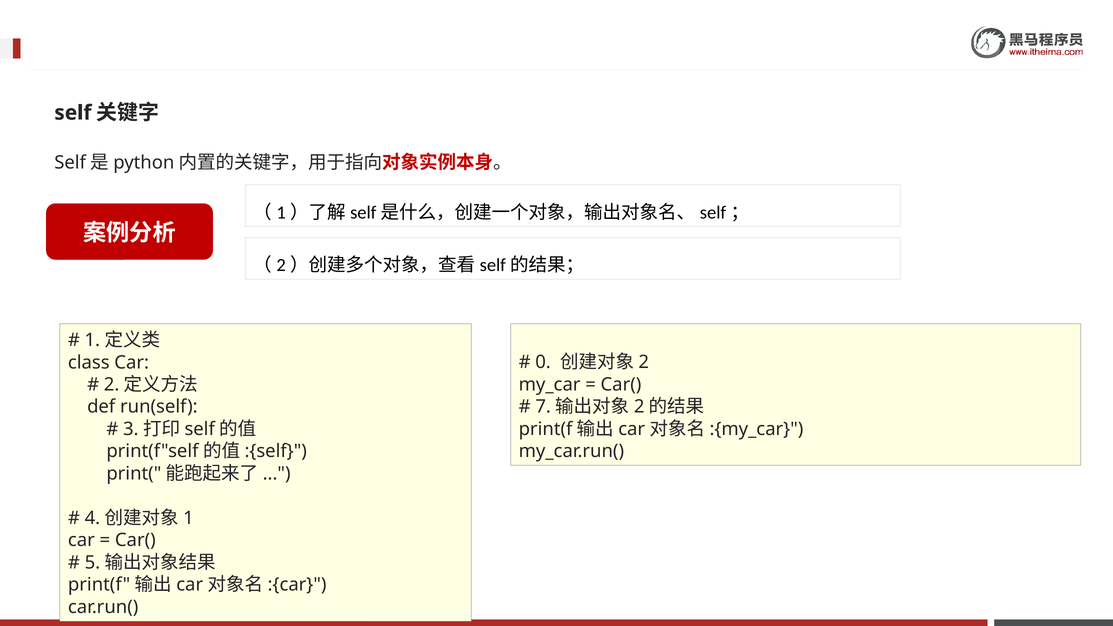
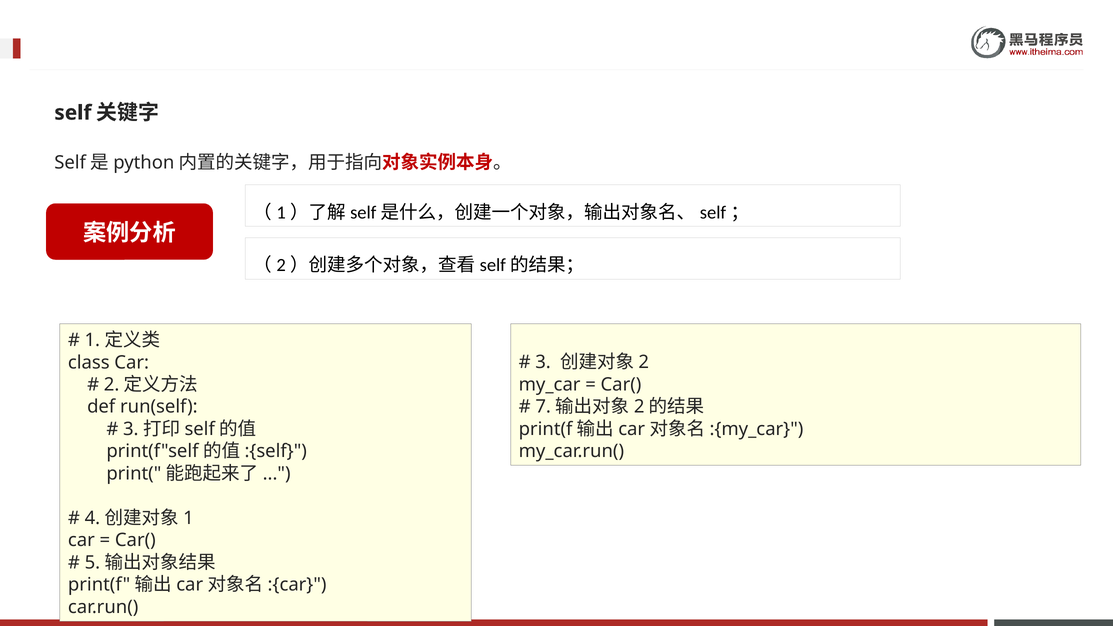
0: 0 -> 3 (543, 362)
